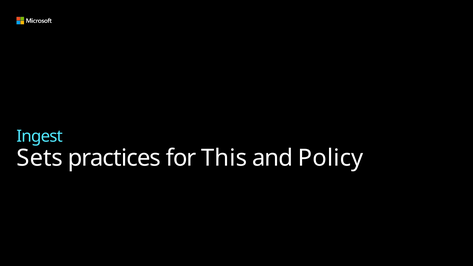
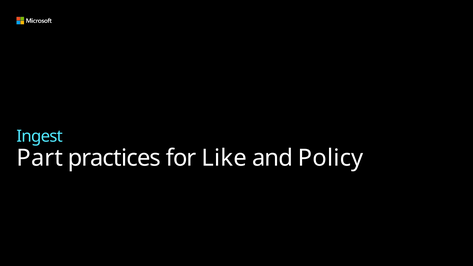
Sets: Sets -> Part (40, 158)
This: This -> Like (224, 158)
